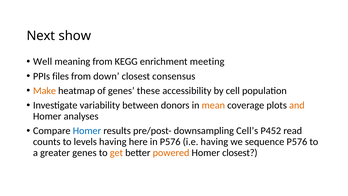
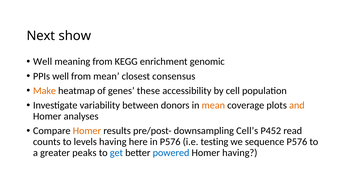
meeting: meeting -> genomic (207, 61)
PPIs files: files -> well (61, 76)
from down: down -> mean (106, 76)
Homer colour: blue -> orange (87, 131)
i.e having: having -> testing (214, 142)
greater genes: genes -> peaks (84, 153)
get colour: orange -> blue (116, 153)
powered colour: orange -> blue (171, 153)
Homer closest: closest -> having (240, 153)
